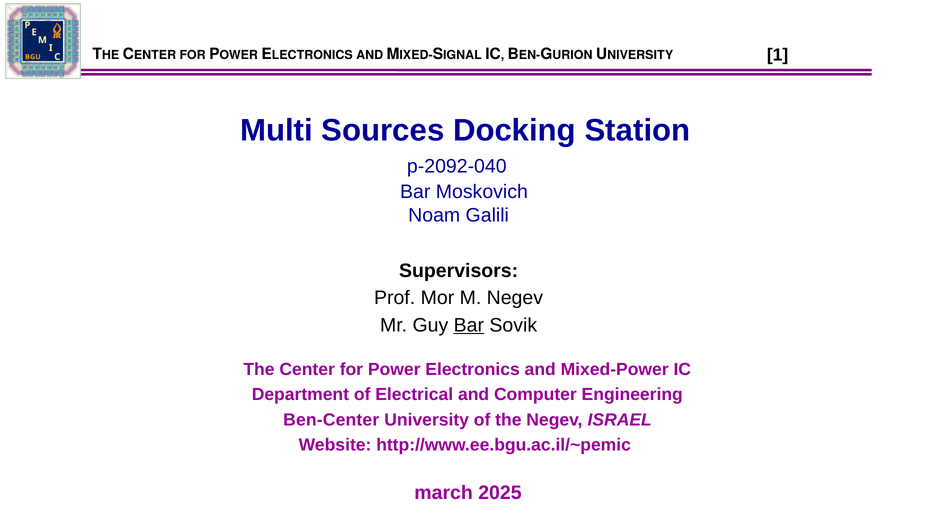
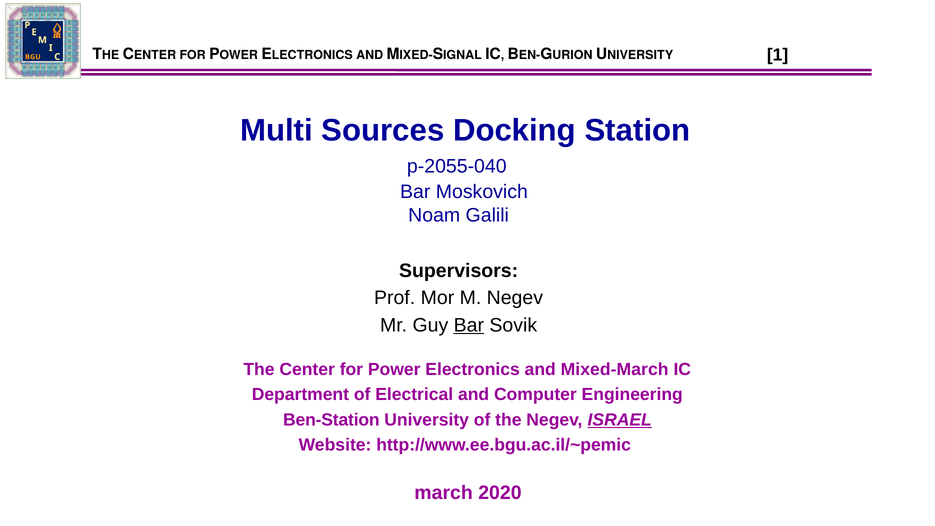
p-2092-040: p-2092-040 -> p-2055-040 (457, 166)
Mixed-Power: Mixed-Power -> Mixed-March (615, 369)
Ben-Center: Ben-Center -> Ben-Station (331, 420)
ISRAEL underline: none -> present (620, 420)
2025: 2025 -> 2020 (500, 493)
